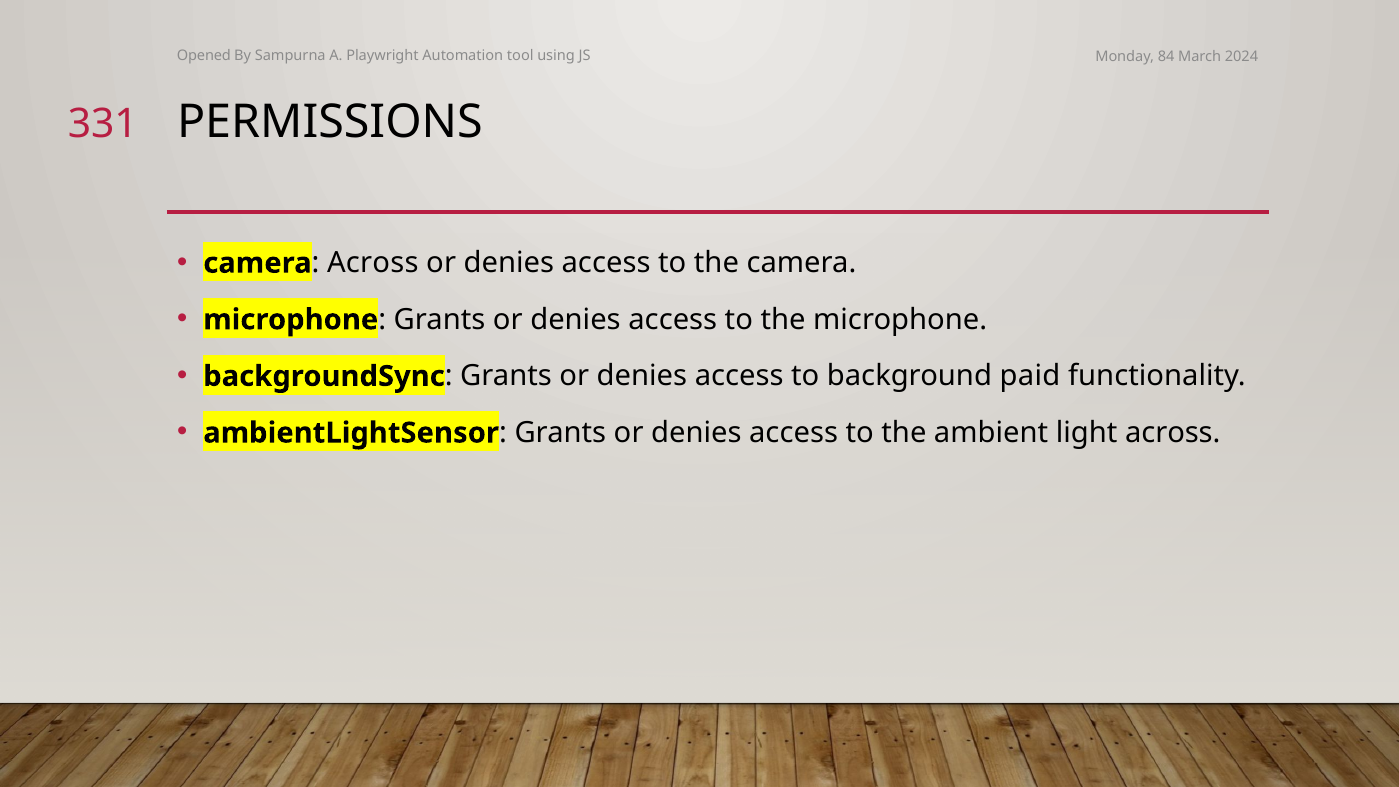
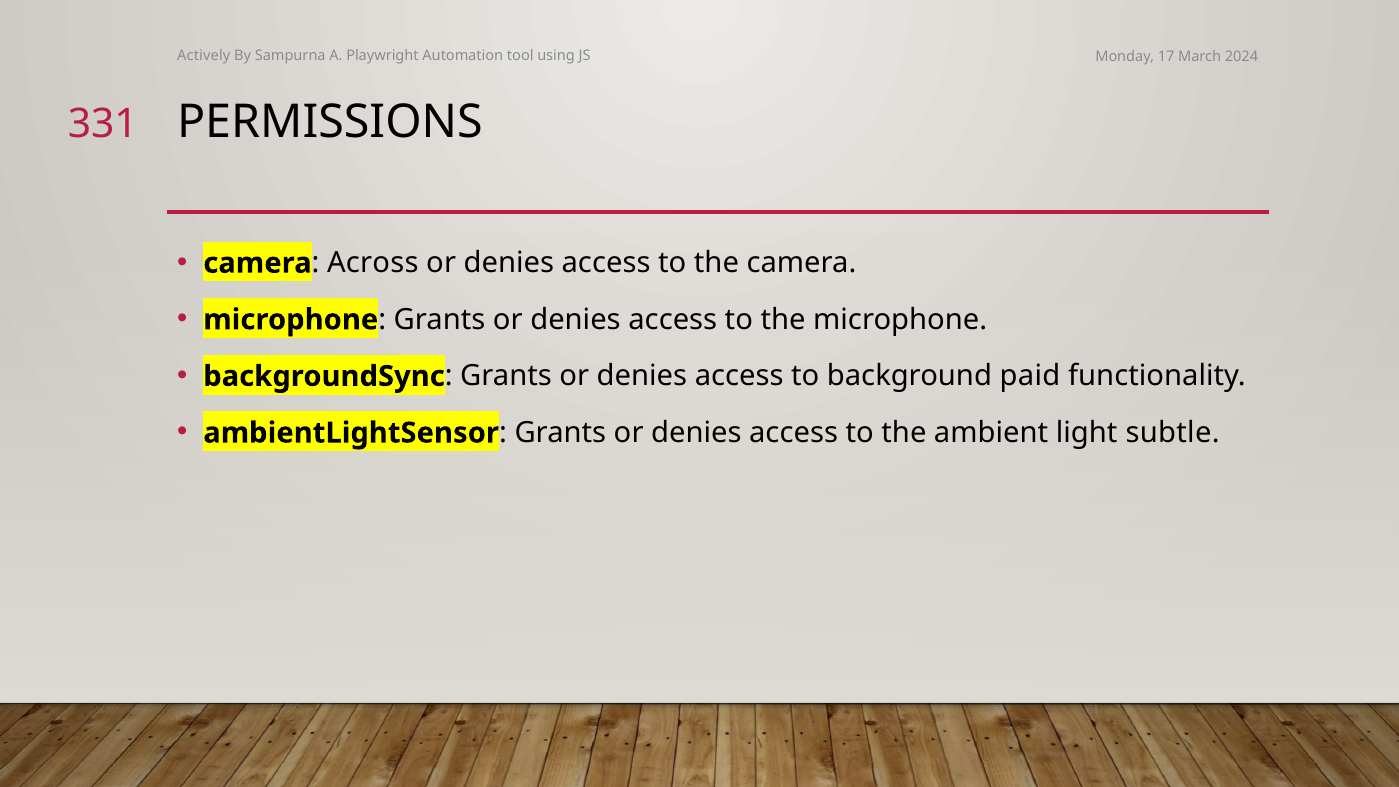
Opened: Opened -> Actively (204, 55)
84: 84 -> 17 (1166, 57)
light across: across -> subtle (1173, 433)
